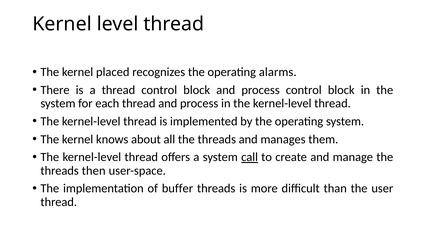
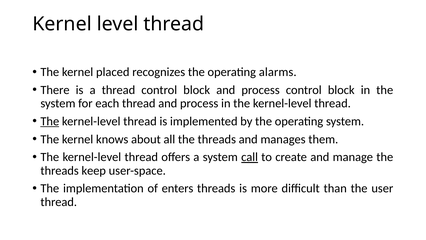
The underline: none -> present (50, 121)
then: then -> keep (94, 170)
buffer: buffer -> enters (178, 188)
